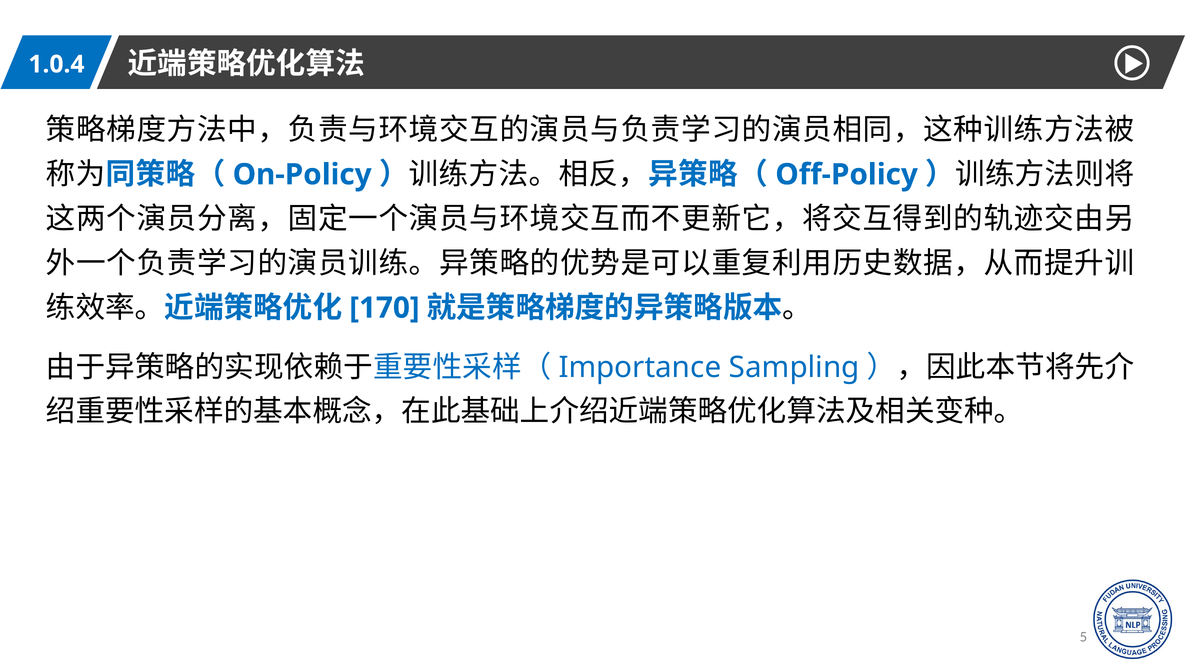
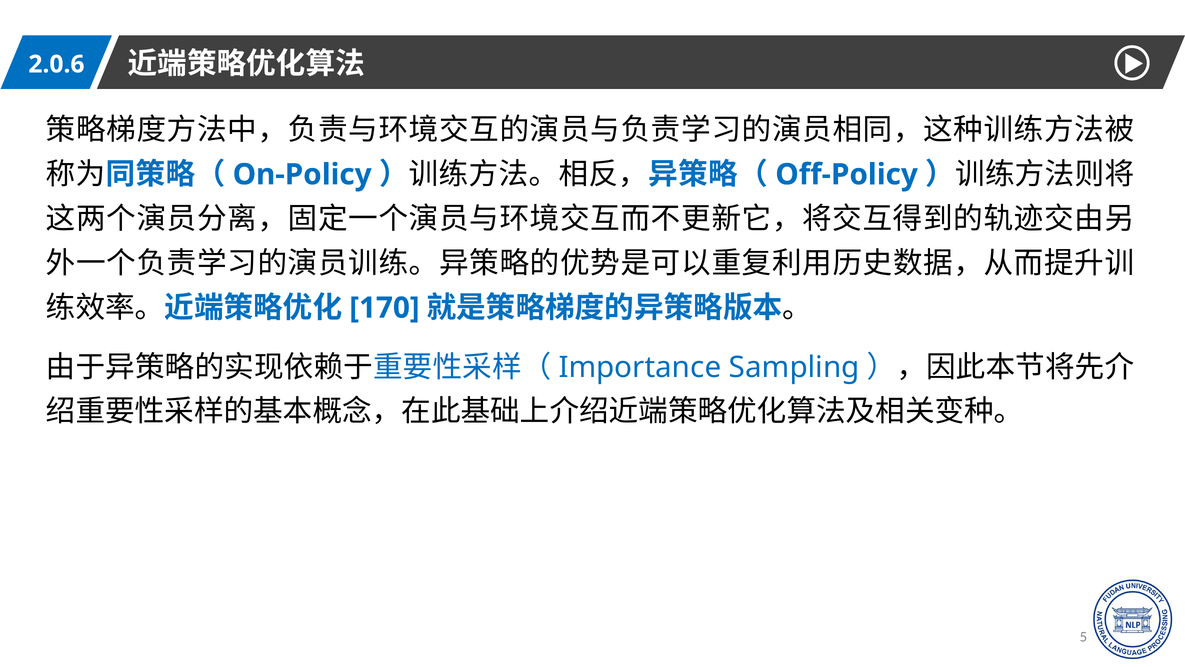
1.0.4: 1.0.4 -> 2.0.6 (56, 64)
